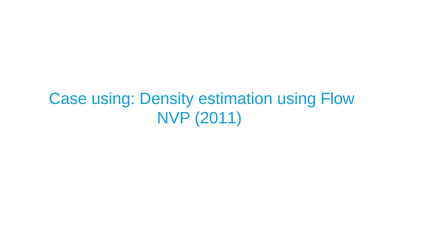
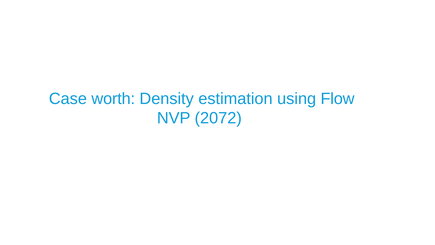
Case using: using -> worth (113, 98)
2011: 2011 -> 2072 (218, 118)
